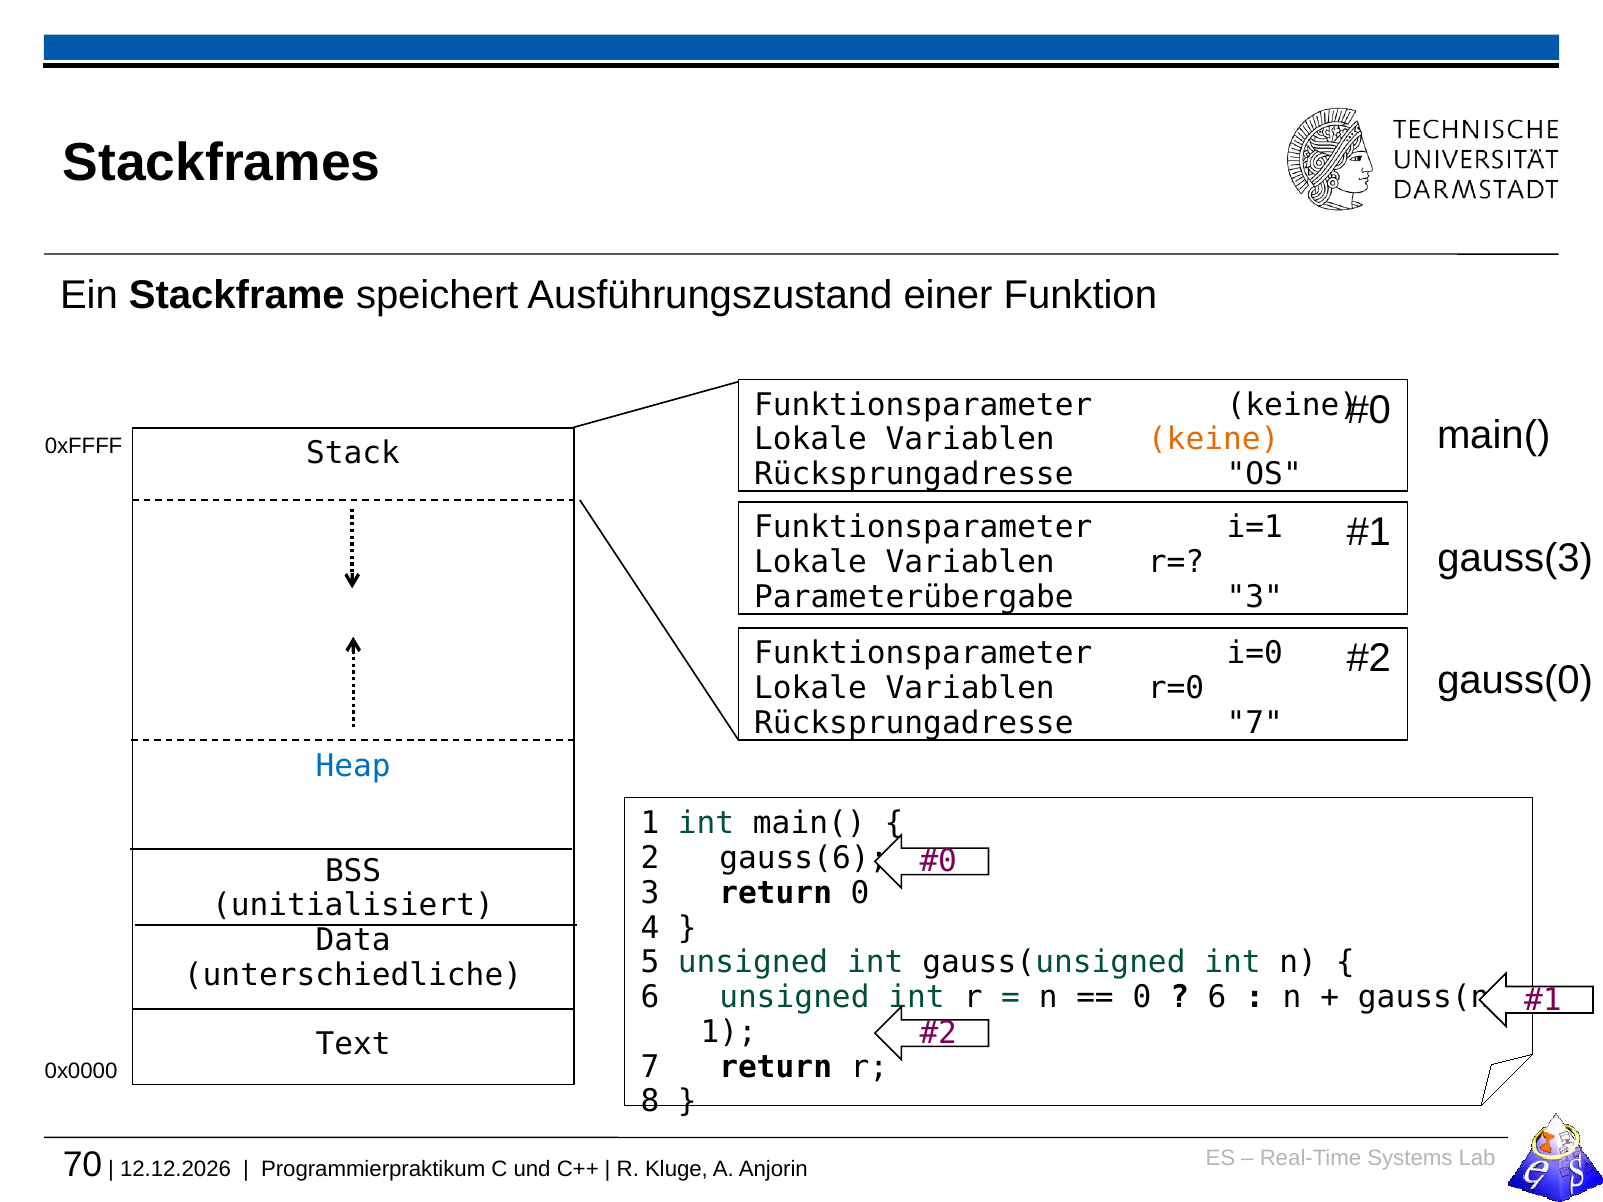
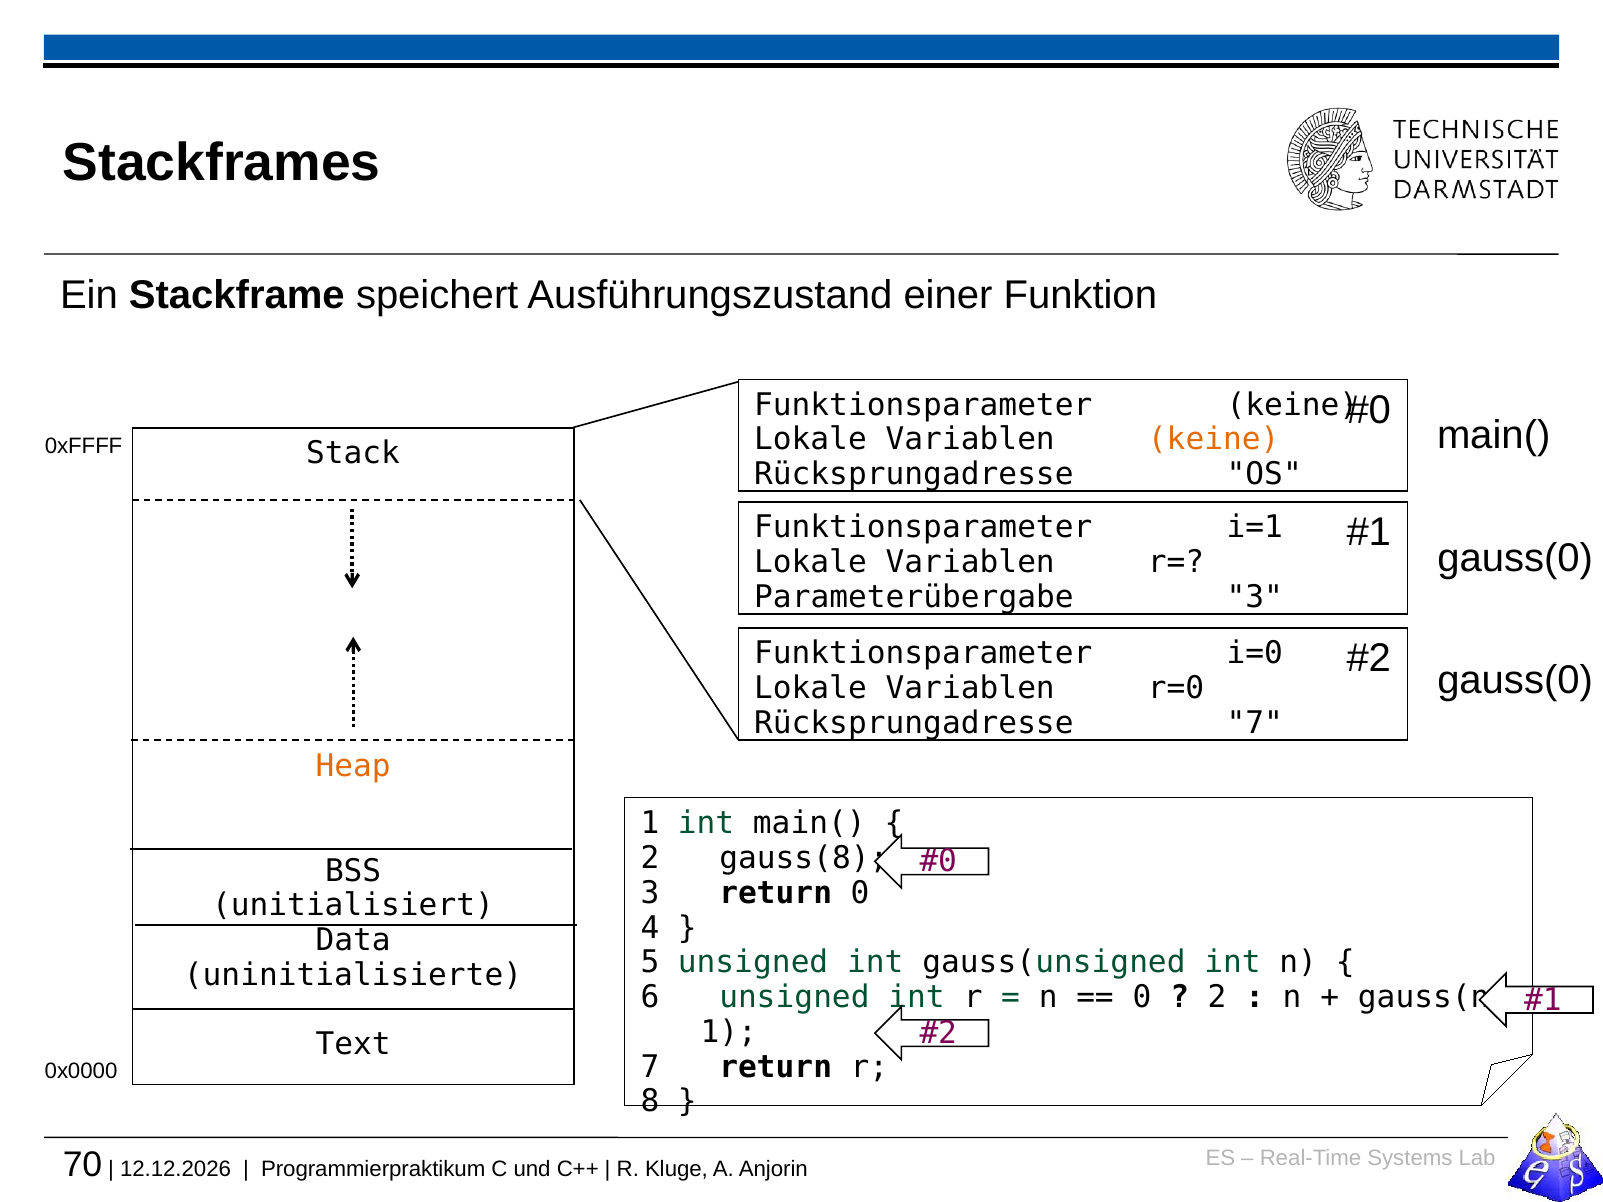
gauss(3: gauss(3 -> gauss(0 (1515, 558)
Heap colour: blue -> orange (353, 767)
gauss(6: gauss(6 -> gauss(8 (804, 858)
unterschiedliche: unterschiedliche -> uninitialisierte (353, 975)
6: 6 -> 2 (1217, 997)
